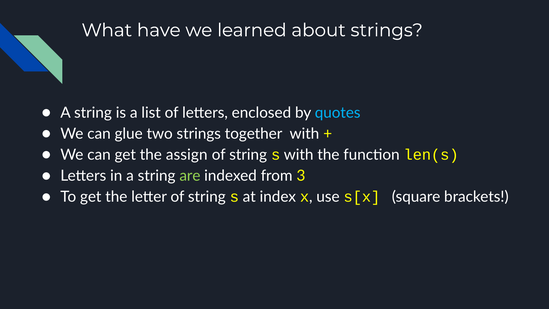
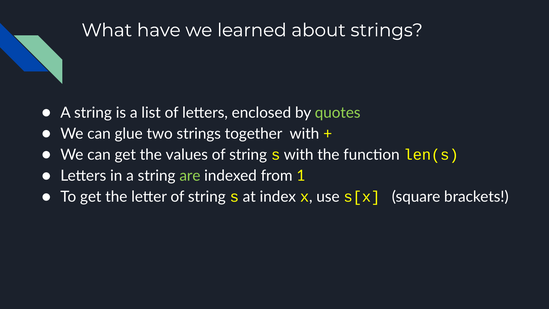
quotes colour: light blue -> light green (338, 113)
assign: assign -> values (187, 155)
3: 3 -> 1 (301, 176)
